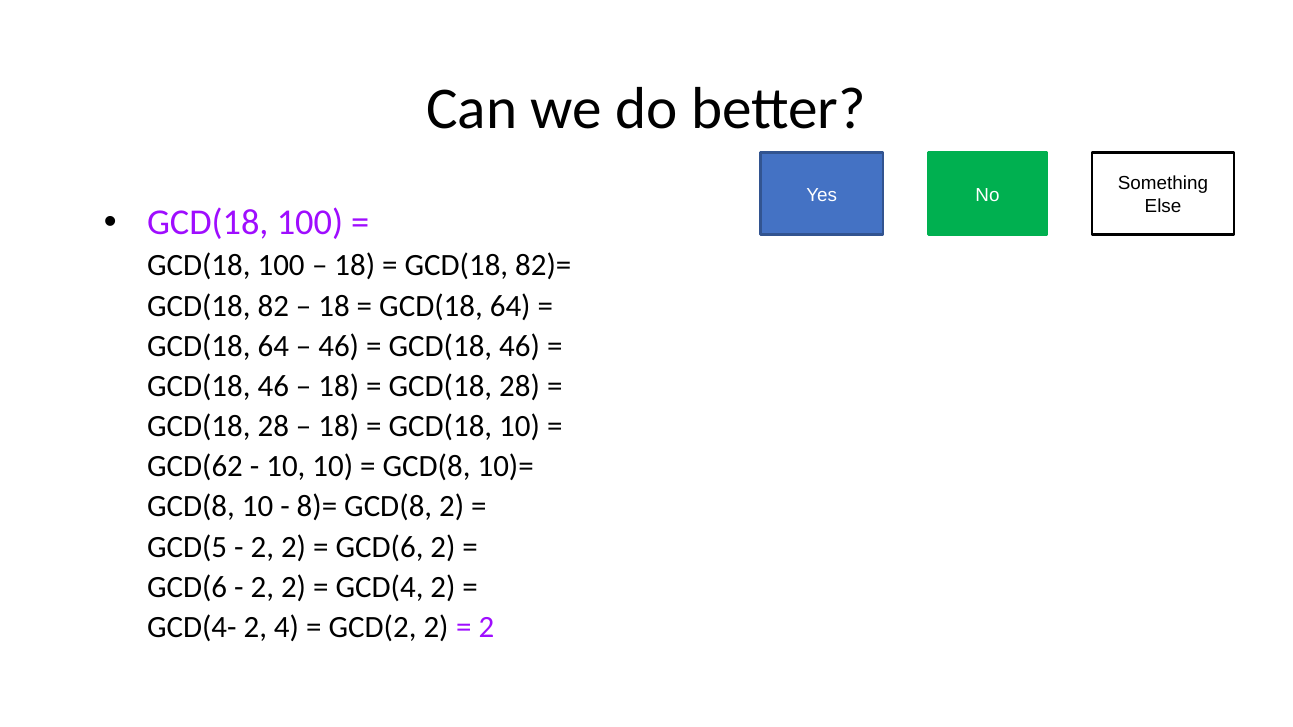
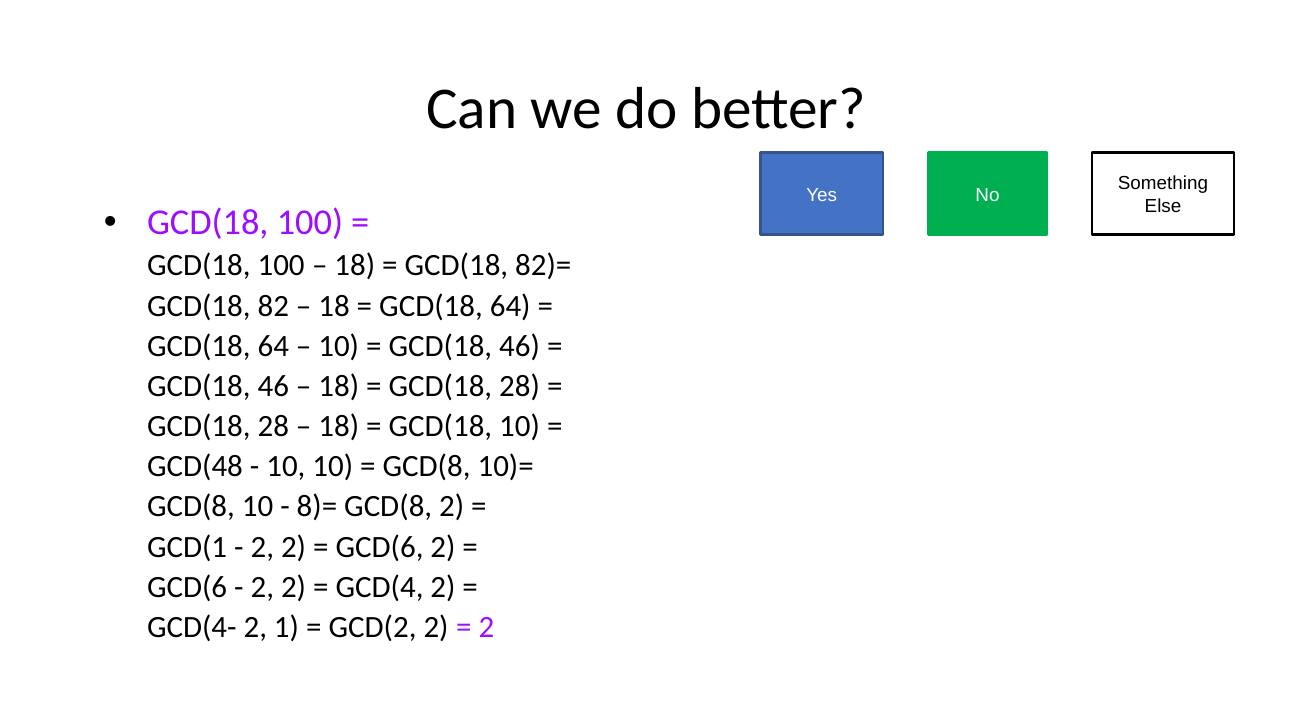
46: 46 -> 10 (339, 346)
GCD(62: GCD(62 -> GCD(48 (195, 467)
GCD(5: GCD(5 -> GCD(1 (187, 547)
4: 4 -> 1 (287, 627)
